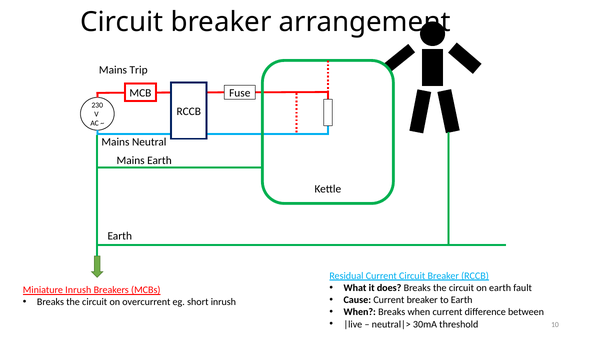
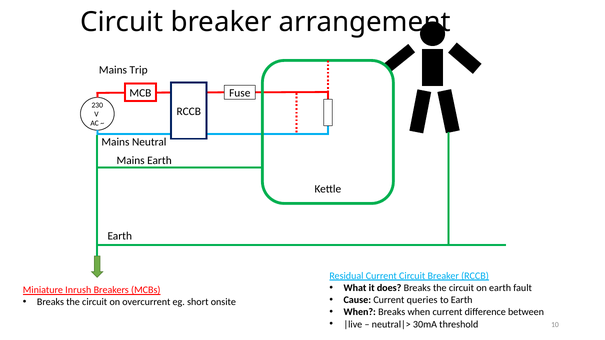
Current breaker: breaker -> queries (422, 300)
short inrush: inrush -> onsite (223, 302)
